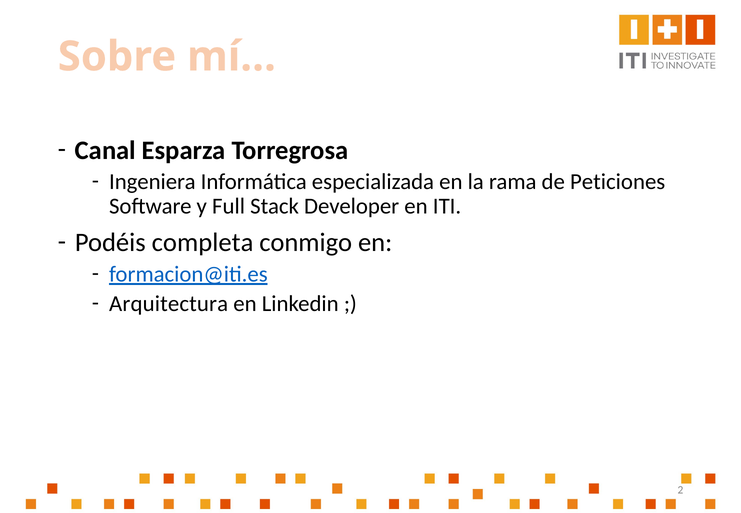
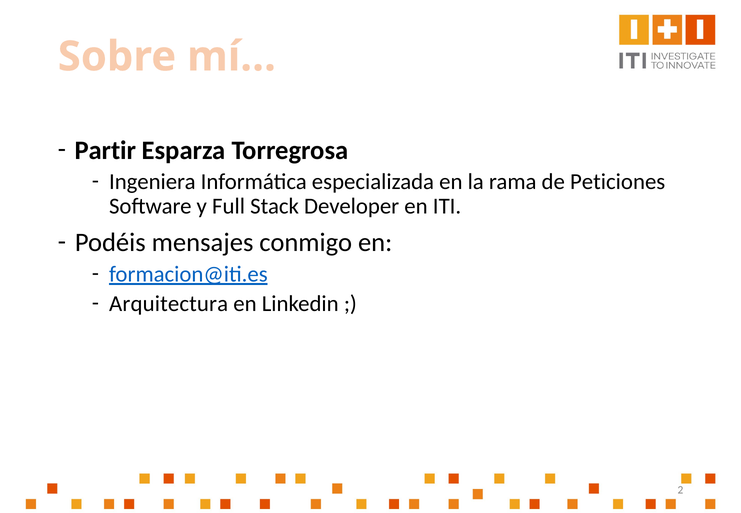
Canal: Canal -> Partir (105, 150)
completa: completa -> mensajes (203, 242)
